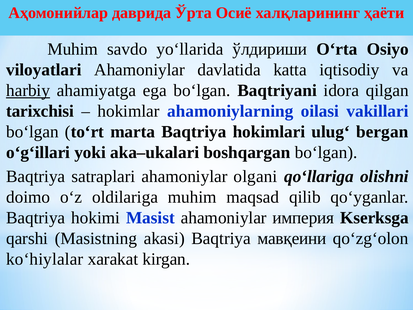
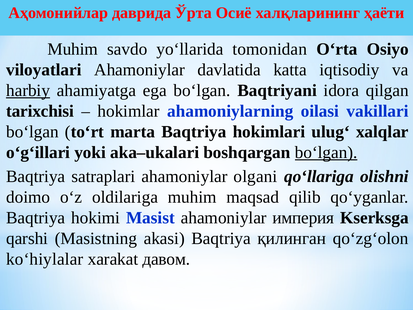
ўлдириши: ўлдириши -> tomonidan (270, 49)
bergan: bergan -> xalqlar (382, 132)
bo‘lgan underline: none -> present (326, 152)
мавқеини: мавқеини -> қилинган (292, 238)
kirgan: kirgan -> давом (166, 259)
